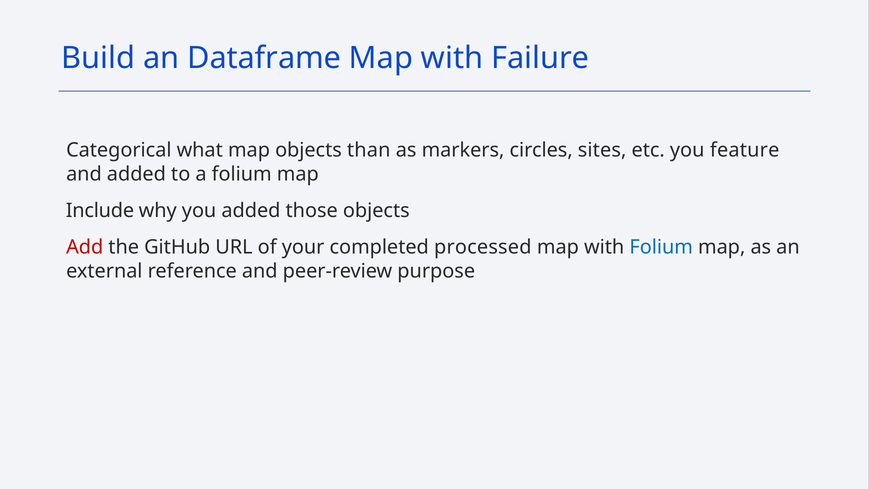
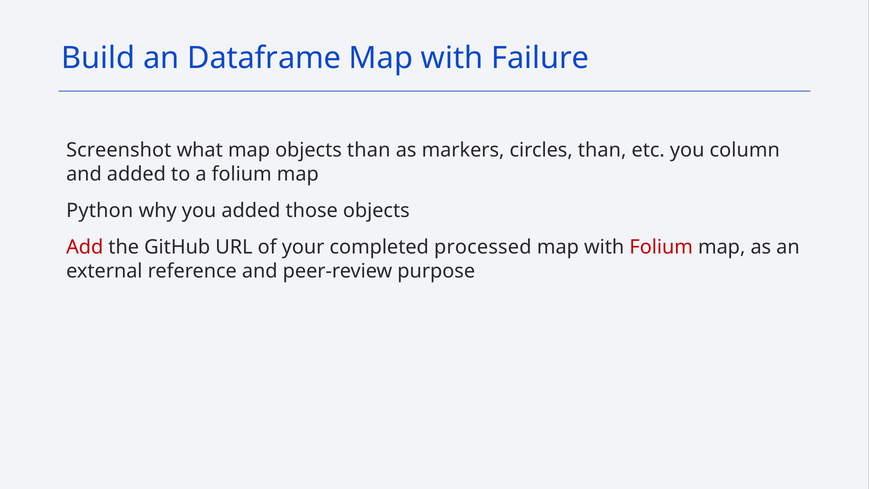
Categorical: Categorical -> Screenshot (119, 150)
circles sites: sites -> than (602, 150)
feature: feature -> column (745, 150)
Include: Include -> Python (100, 211)
Folium colour: blue -> red (661, 247)
